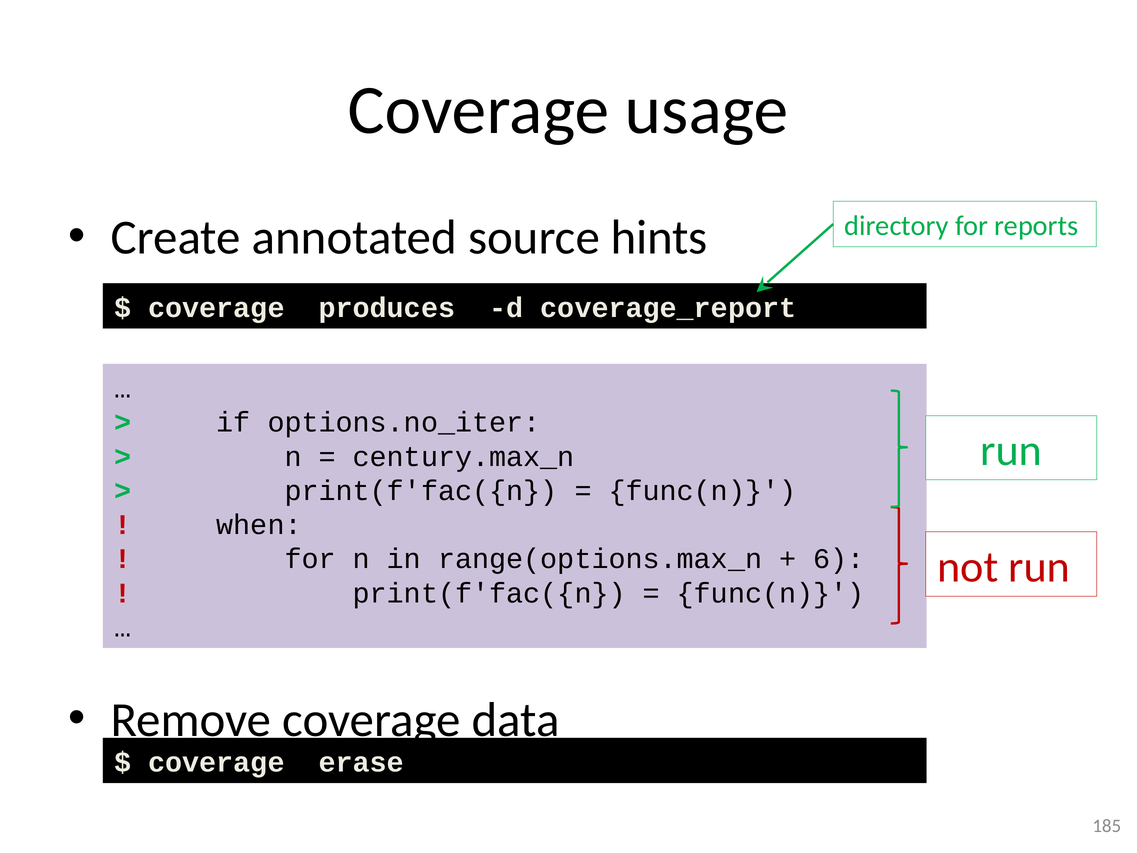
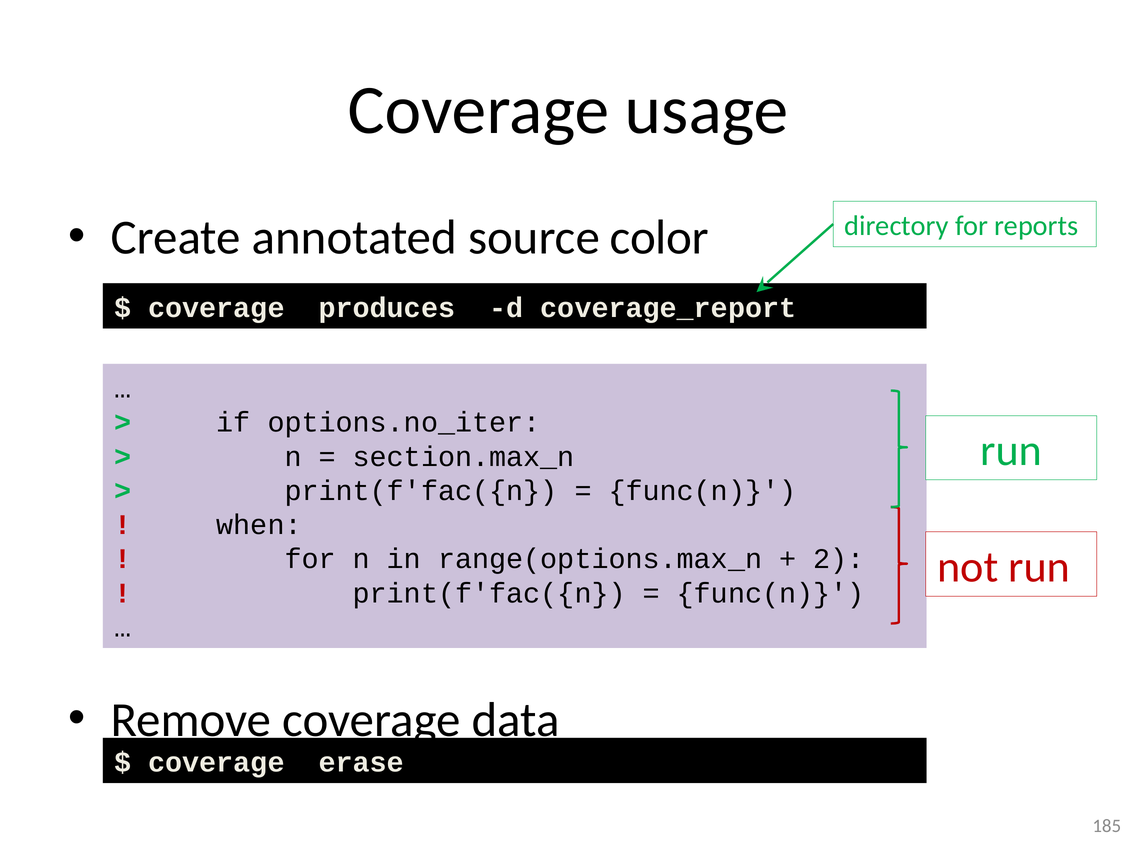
hints: hints -> color (659, 237)
century.max_n: century.max_n -> section.max_n (464, 457)
6: 6 -> 2 (839, 559)
